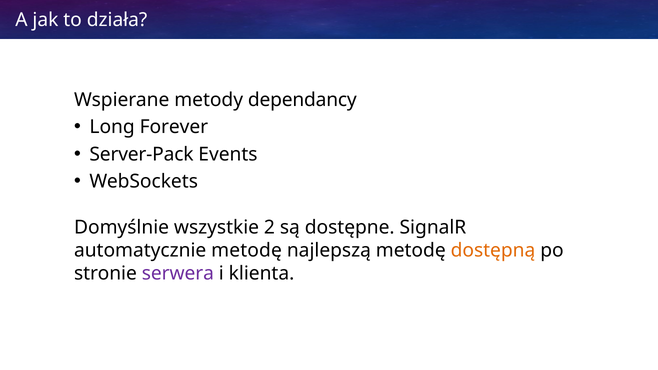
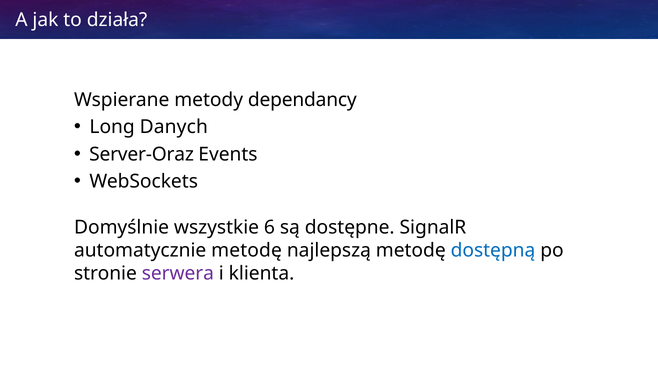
Forever: Forever -> Danych (174, 127)
Server-Pack: Server-Pack -> Server-Oraz (142, 154)
2: 2 -> 6 (269, 228)
dostępną colour: orange -> blue (493, 251)
